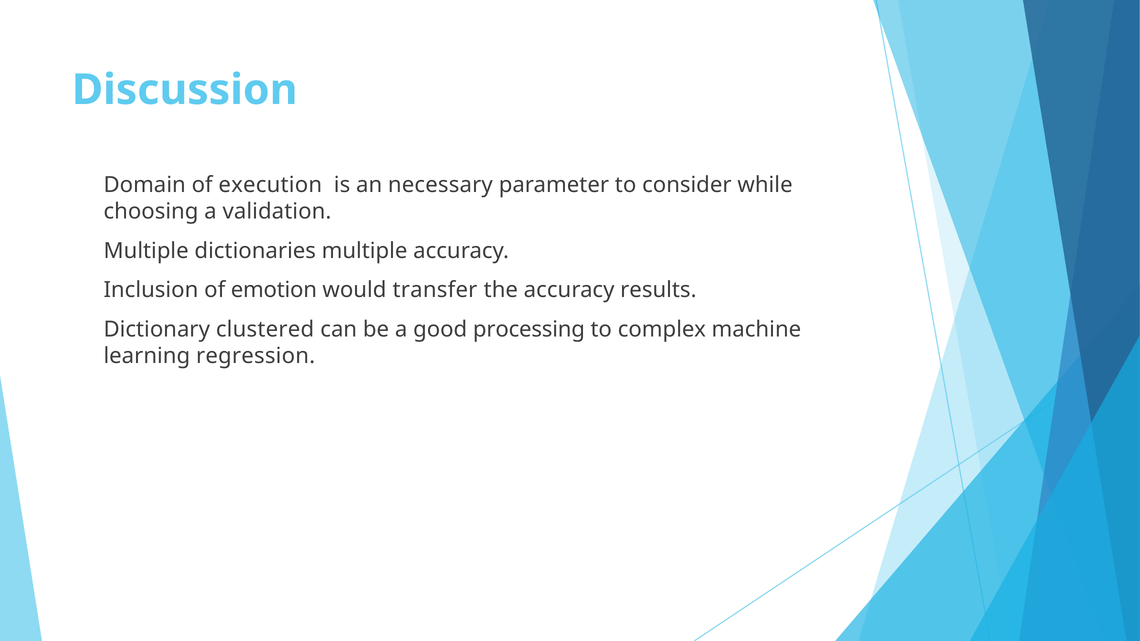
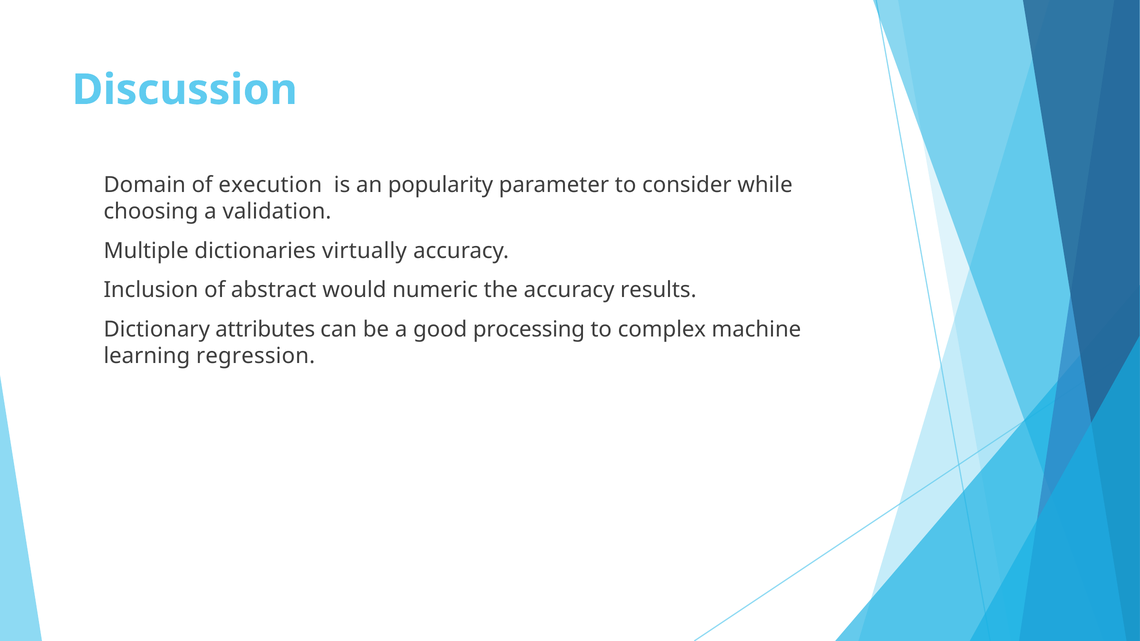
necessary: necessary -> popularity (441, 185)
multiple: multiple -> virtually (364, 251)
emotion: emotion -> abstract (274, 290)
transfer: transfer -> numeric (435, 290)
clustered: clustered -> attributes (265, 329)
